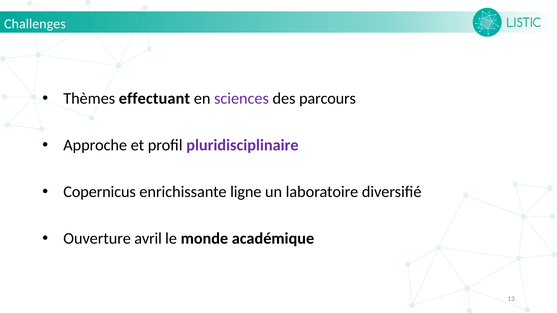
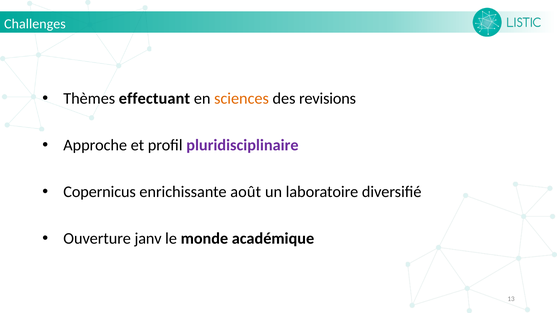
sciences colour: purple -> orange (241, 99)
parcours: parcours -> revisions (328, 99)
ligne: ligne -> août (246, 192)
avril: avril -> janv (148, 239)
